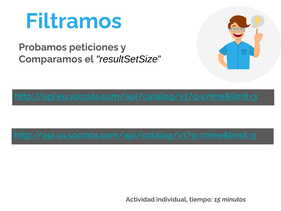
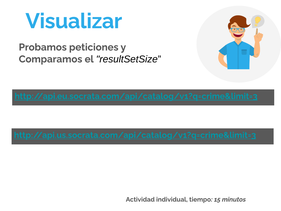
Filtramos: Filtramos -> Visualizar (74, 21)
